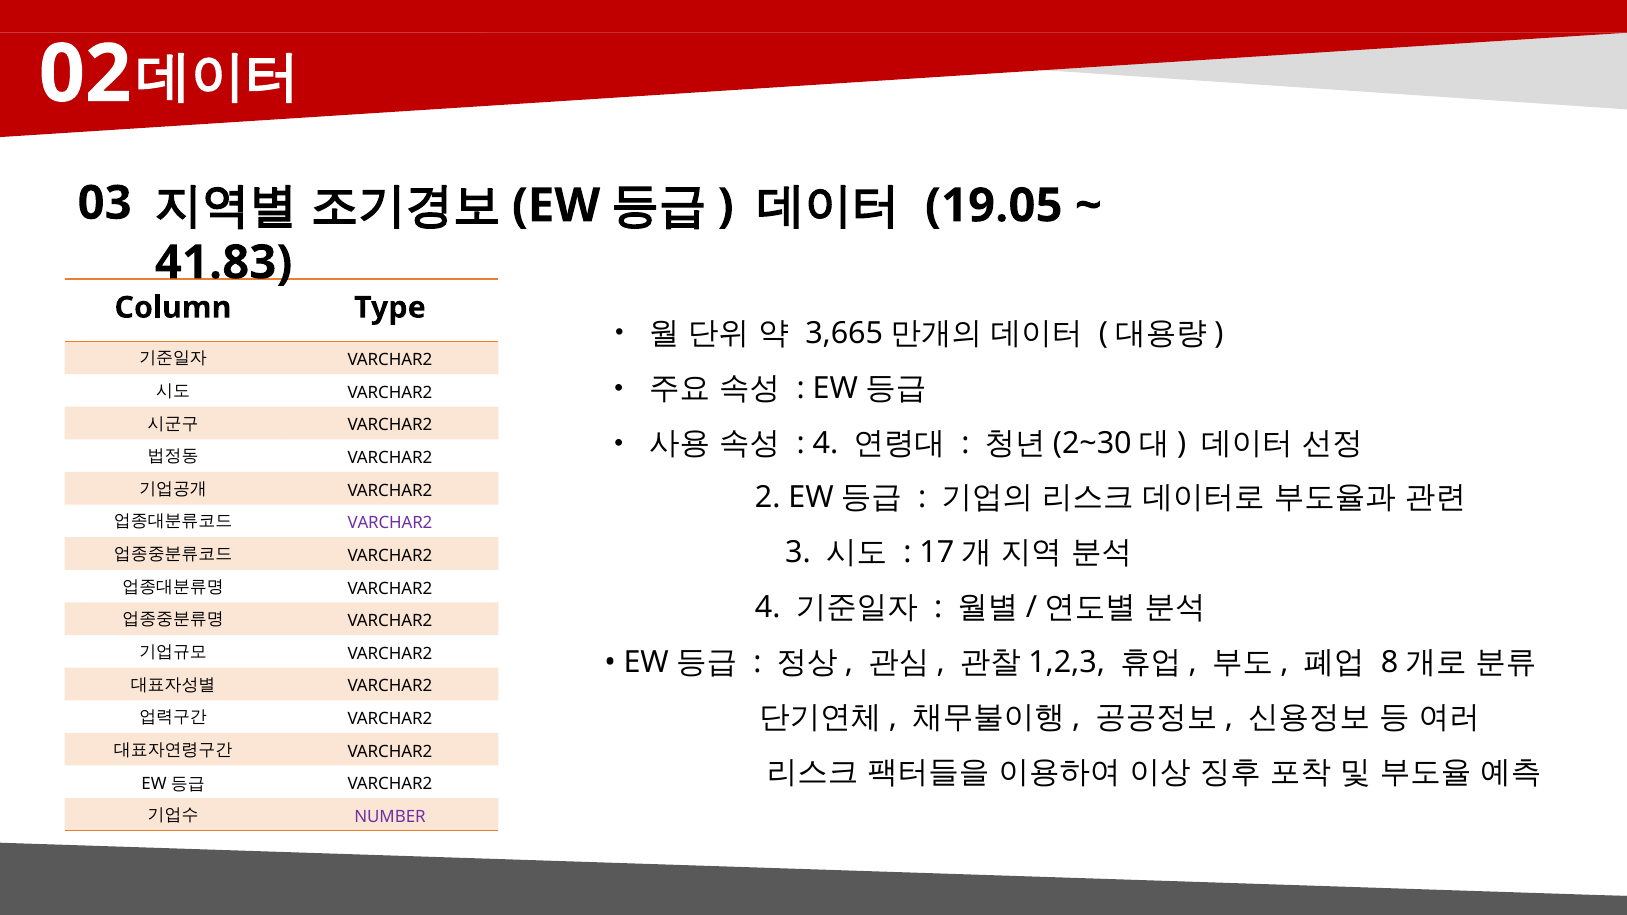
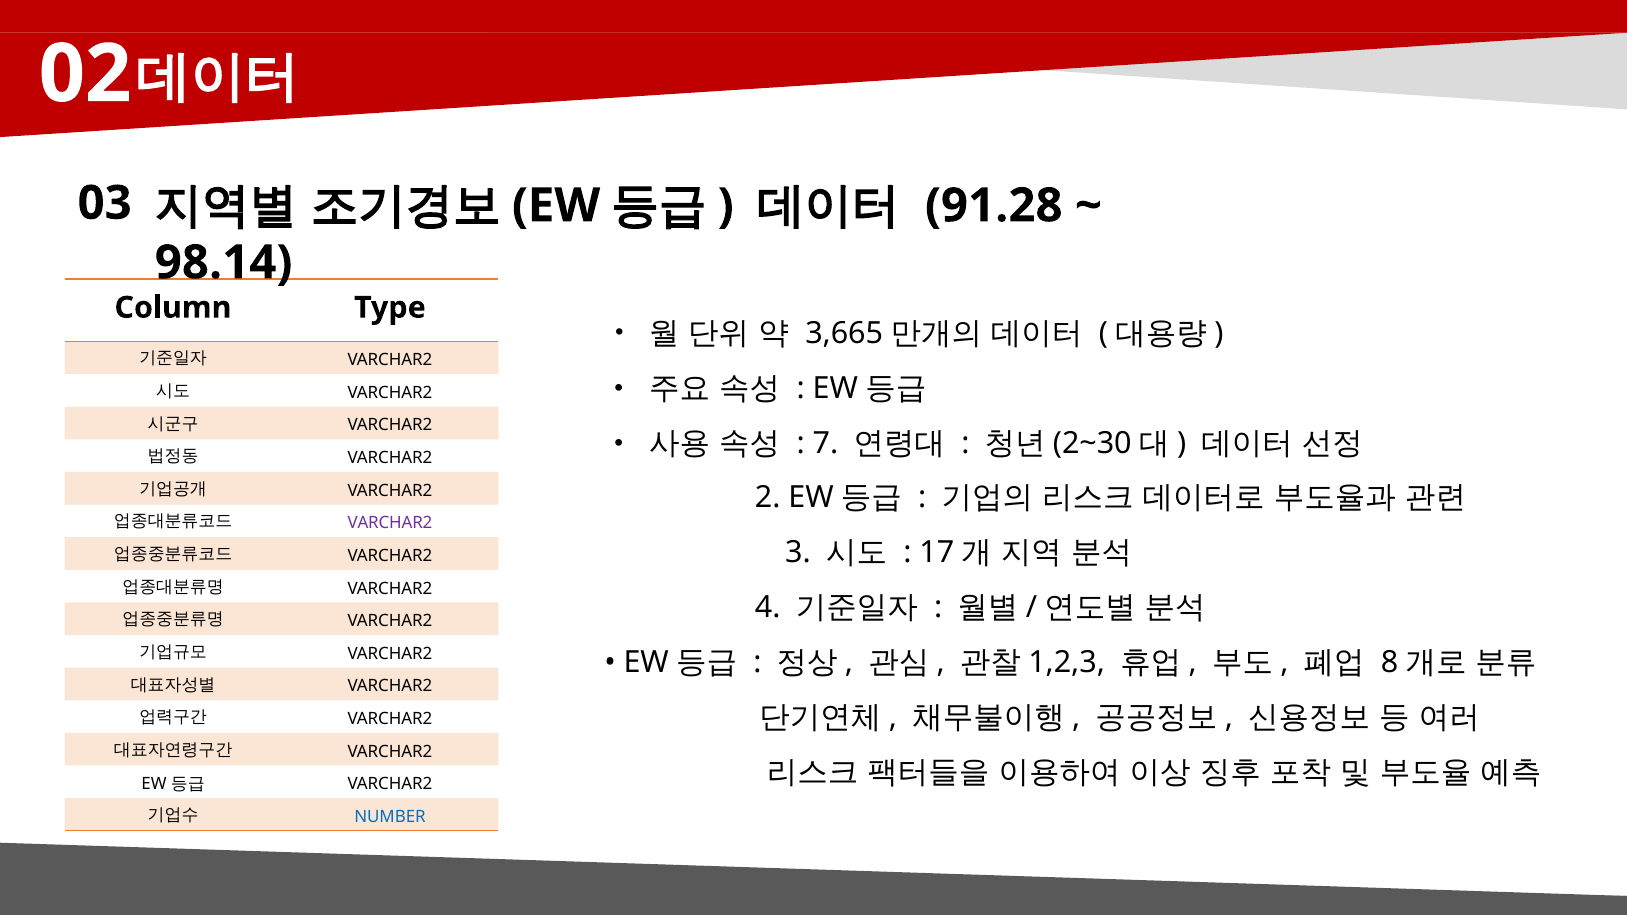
19.05: 19.05 -> 91.28 (994, 206)
41.83: 41.83 -> 98.14 (224, 263)
4: 4 -> 7 (825, 443)
NUMBER colour: purple -> blue (390, 817)
